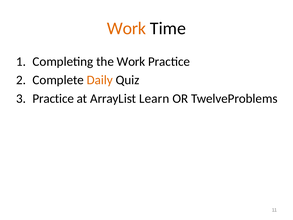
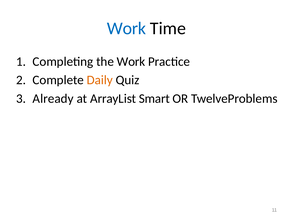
Work colour: orange -> blue (126, 28)
Practice: Practice -> Already (53, 98)
Learn: Learn -> Smart (154, 98)
